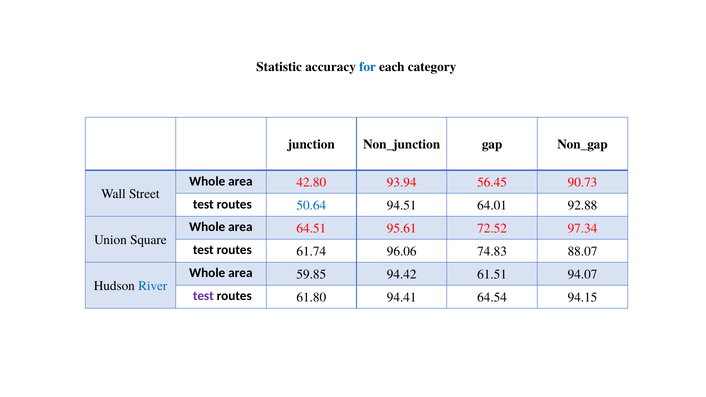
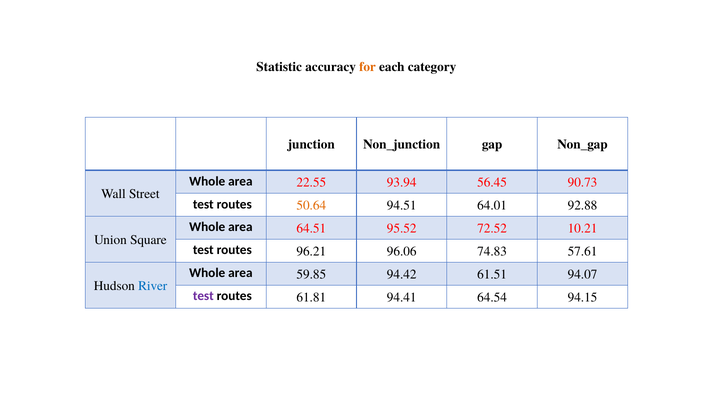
for colour: blue -> orange (368, 67)
42.80: 42.80 -> 22.55 (311, 183)
50.64 colour: blue -> orange (311, 206)
95.61: 95.61 -> 95.52 (402, 229)
97.34: 97.34 -> 10.21 (583, 229)
61.74: 61.74 -> 96.21 (311, 251)
88.07: 88.07 -> 57.61 (583, 251)
61.80: 61.80 -> 61.81 (311, 297)
